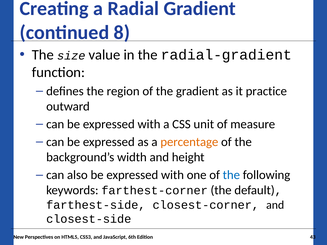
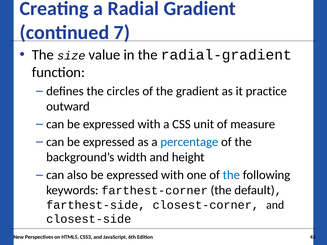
8: 8 -> 7 (122, 32)
region: region -> circles (123, 91)
percentage colour: orange -> blue (189, 142)
